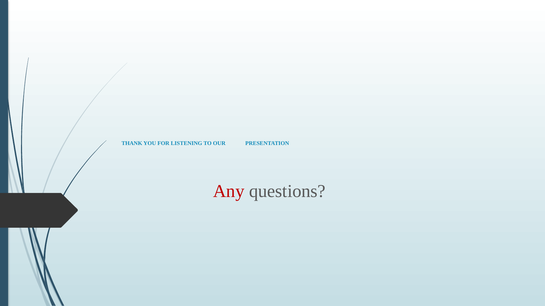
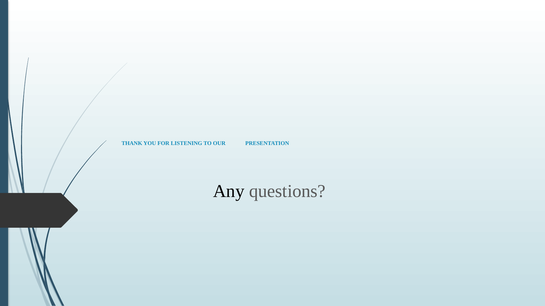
Any colour: red -> black (229, 192)
